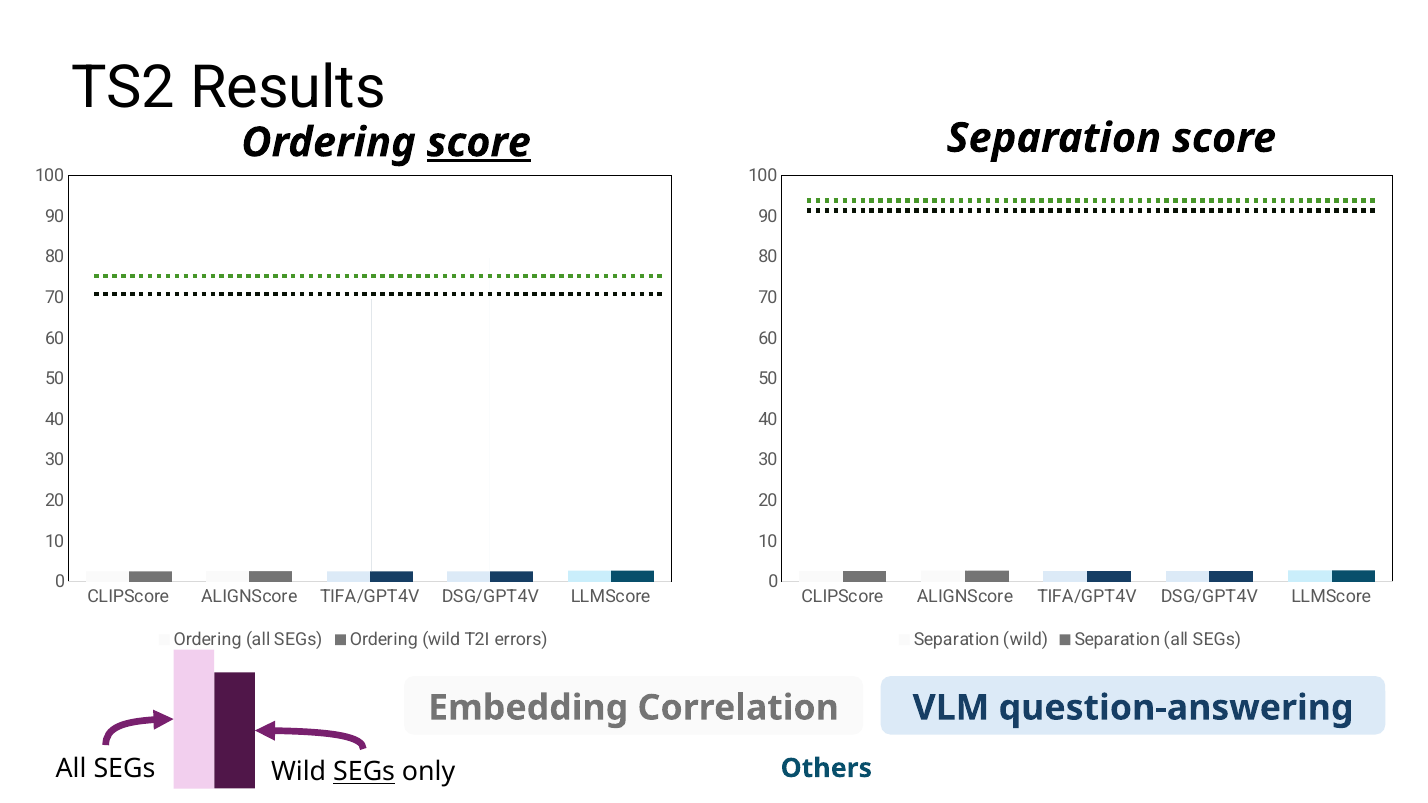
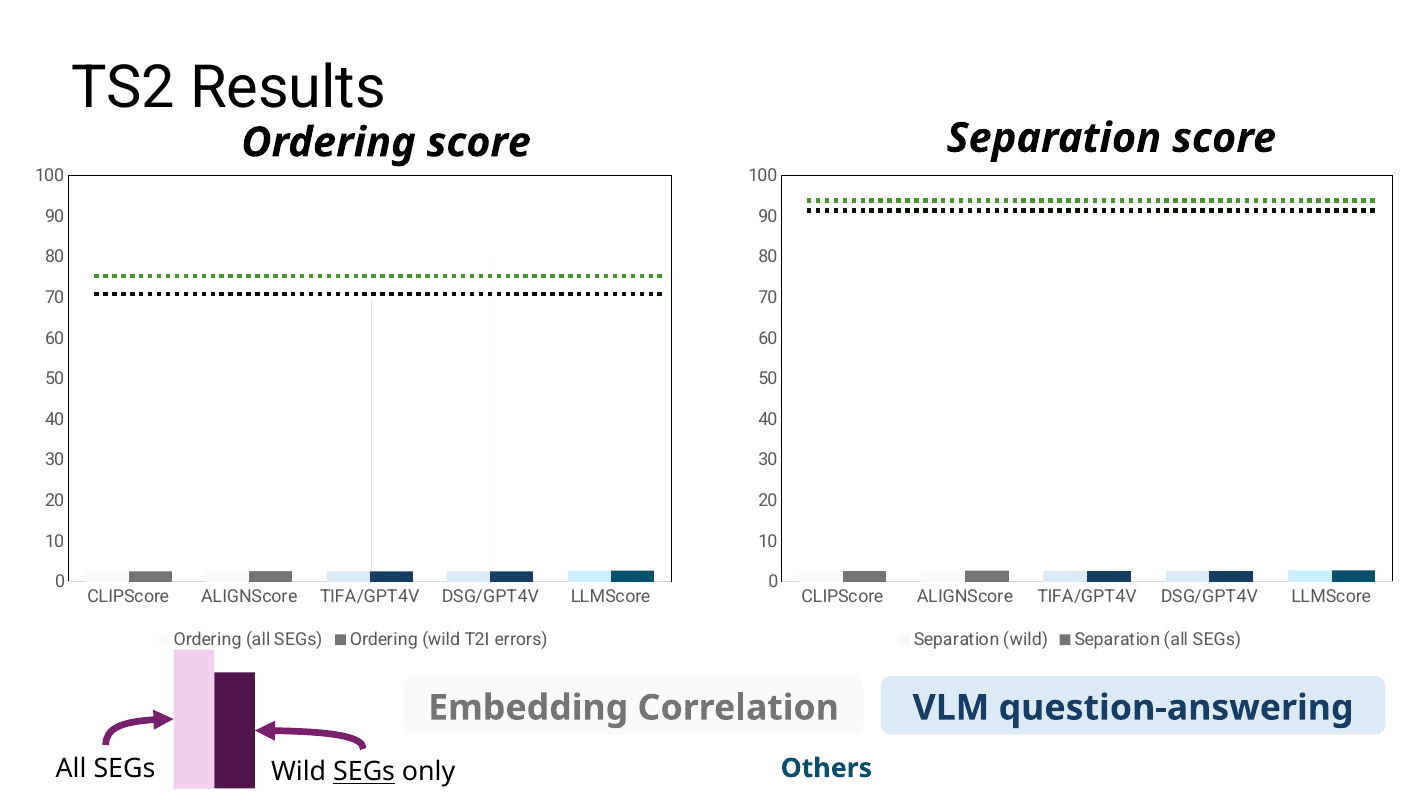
score underline: present -> none (479, 143)
